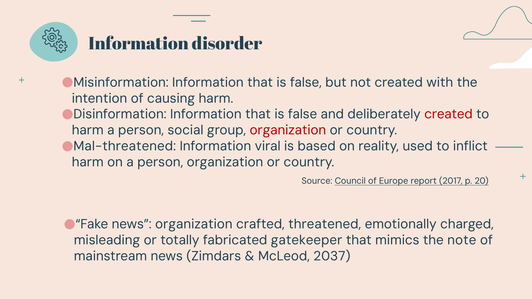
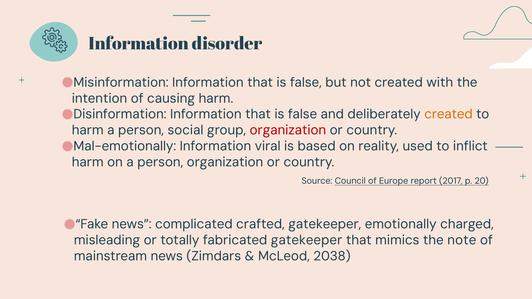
created colour: red -> orange (448, 114)
Mal-threatened: Mal-threatened -> Mal-emotionally (125, 146)
news organization: organization -> complicated (194, 224)
crafted threatened: threatened -> gatekeeper (325, 224)
2037: 2037 -> 2038 (332, 256)
